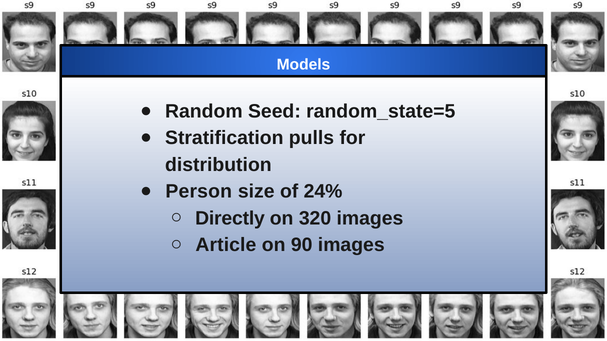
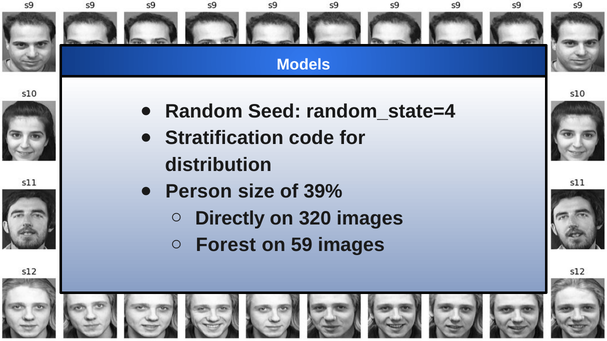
random_state=5: random_state=5 -> random_state=4 (381, 112)
pulls: pulls -> code (311, 138)
24%: 24% -> 39% (323, 192)
Article: Article -> Forest (226, 245)
90: 90 -> 59 (302, 245)
